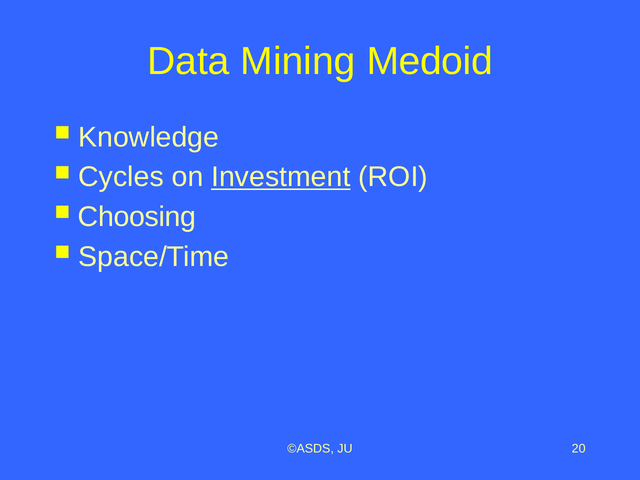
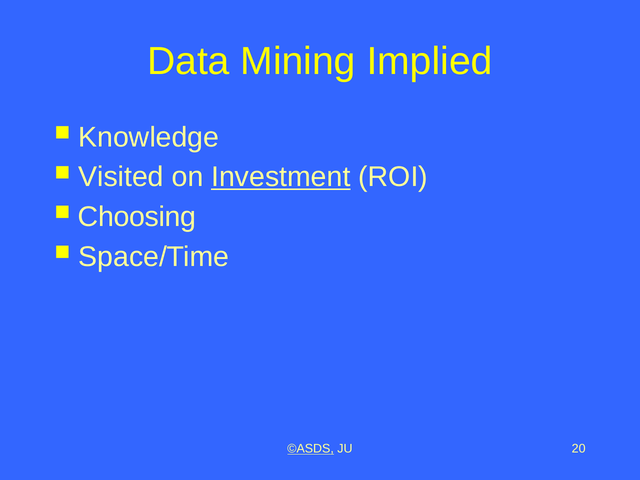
Medoid: Medoid -> Implied (430, 61)
Cycles: Cycles -> Visited (121, 177)
©ASDS underline: none -> present (311, 449)
